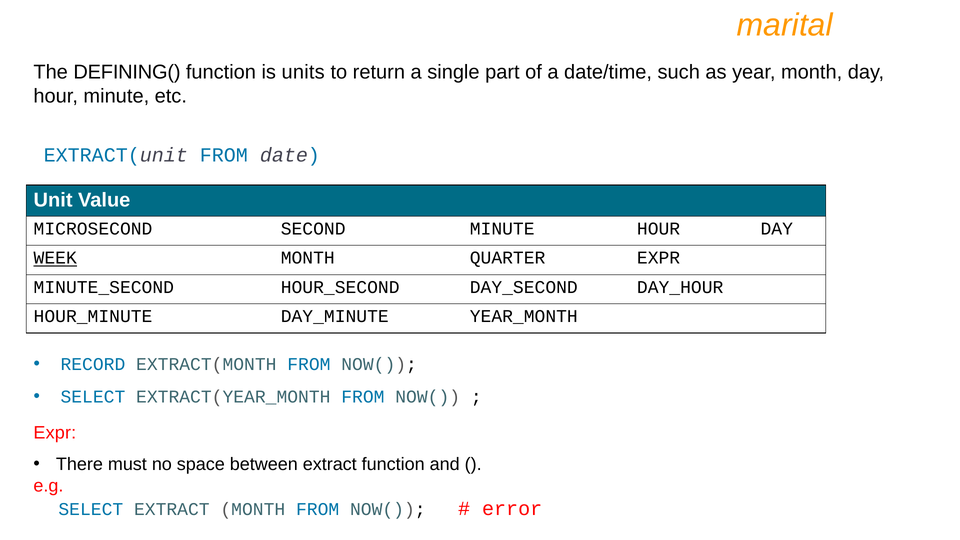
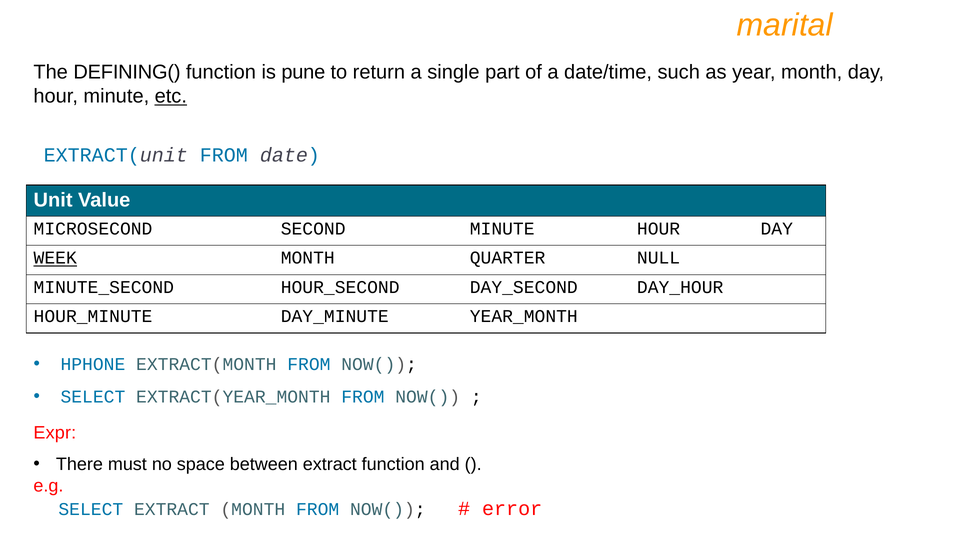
units: units -> pune (303, 72)
etc underline: none -> present (171, 96)
QUARTER EXPR: EXPR -> NULL (659, 258)
RECORD: RECORD -> HPHONE (93, 364)
